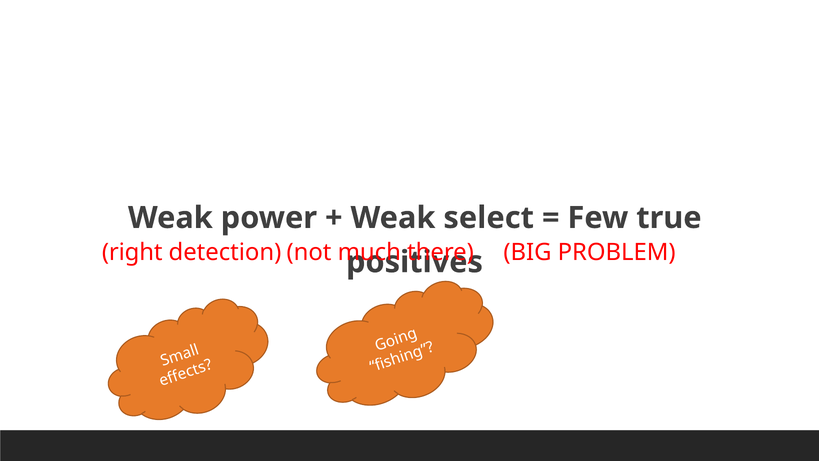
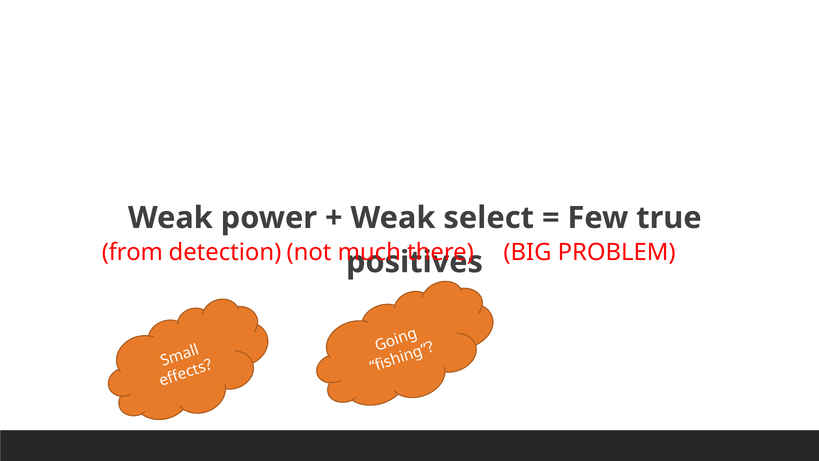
right: right -> from (132, 252)
